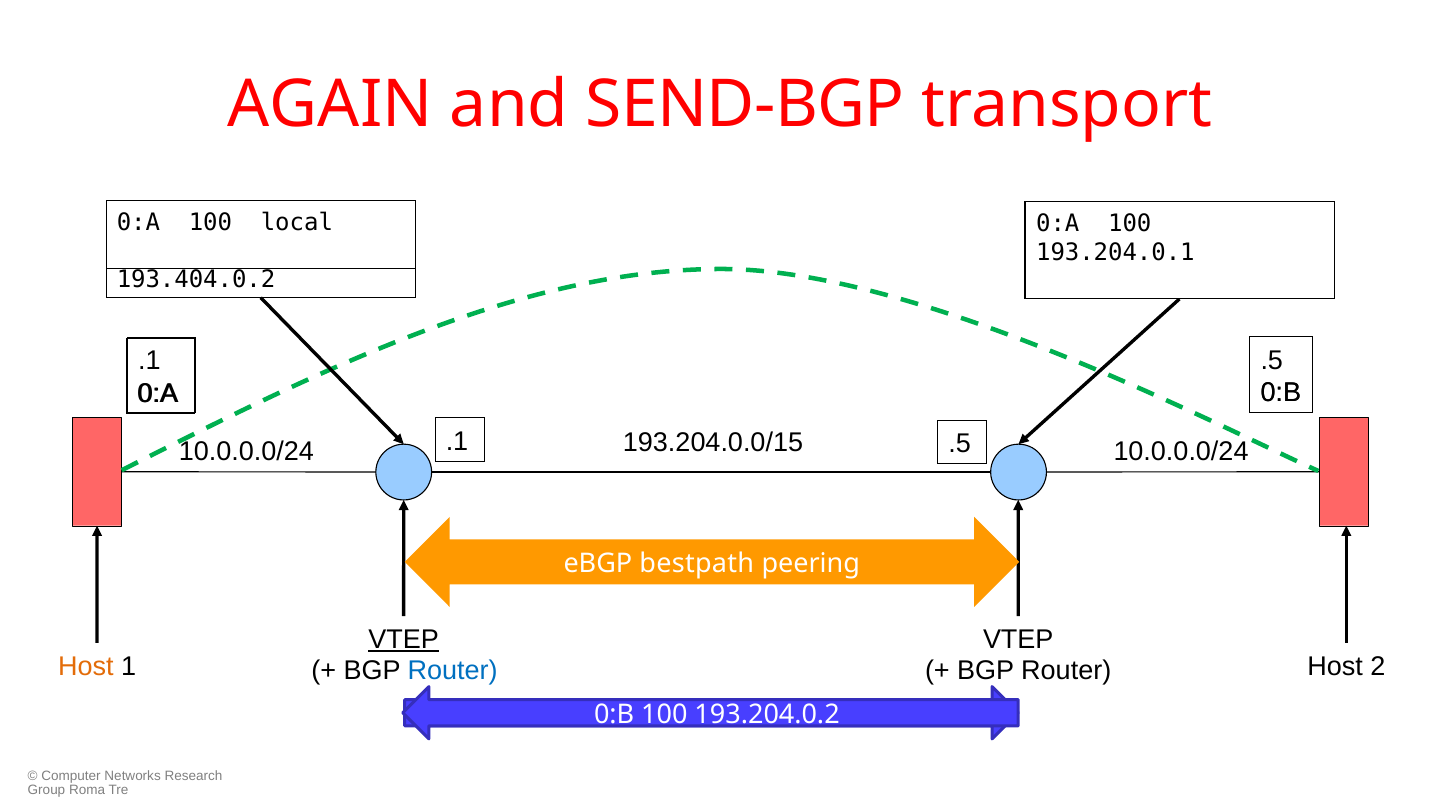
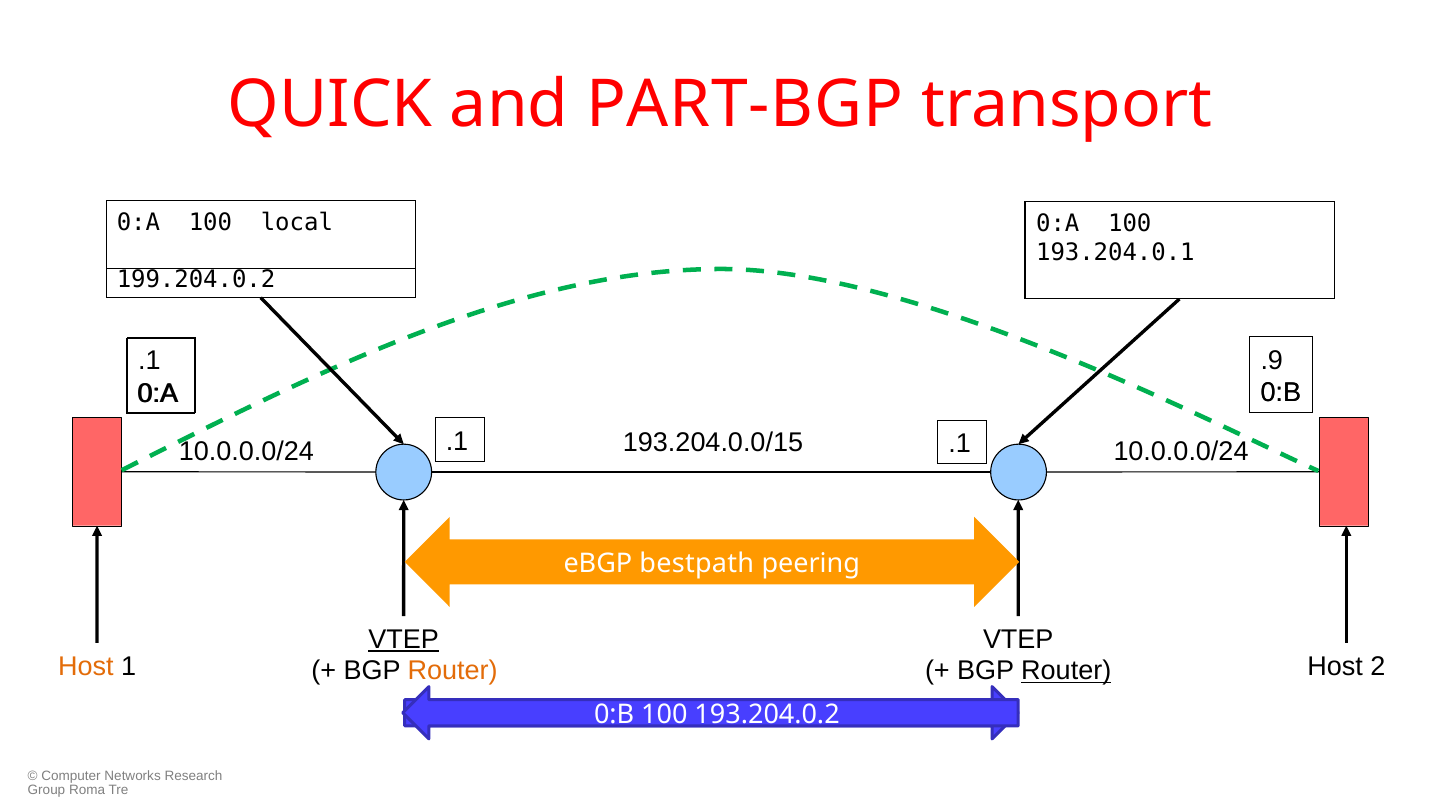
AGAIN: AGAIN -> QUICK (330, 105)
SEND-BGP: SEND-BGP -> PART-BGP (745, 105)
193.404.0.2: 193.404.0.2 -> 199.204.0.2 (196, 279)
.5: .5 -> .9 (1272, 360)
.1 .5: .5 -> .1 (960, 444)
Router colour: blue -> orange (453, 670)
Router underline: none -> present (1066, 670)
